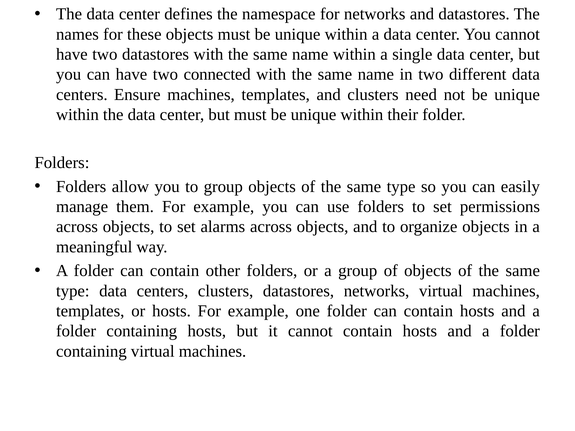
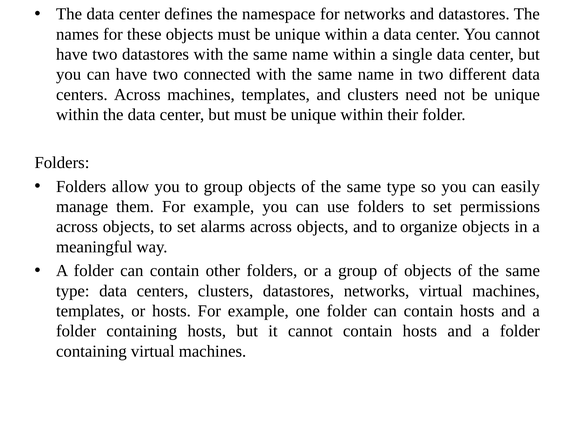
centers Ensure: Ensure -> Across (137, 95)
